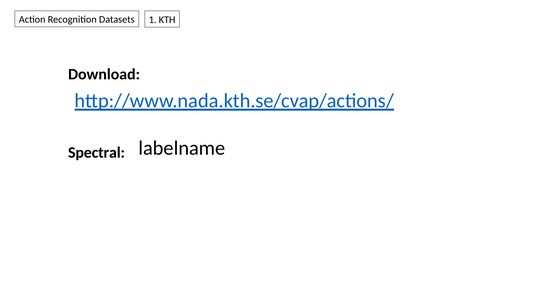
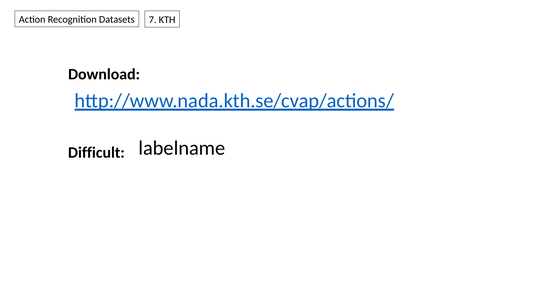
1: 1 -> 7 (153, 20)
Spectral: Spectral -> Difficult (96, 153)
